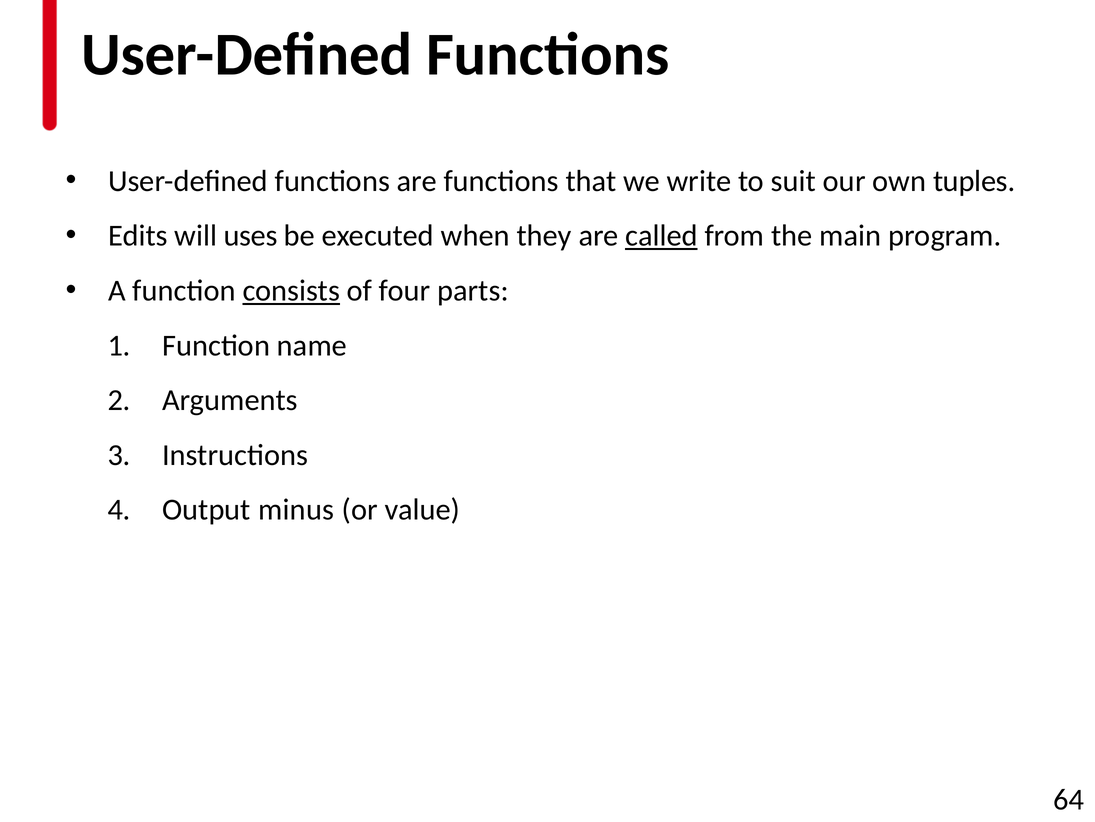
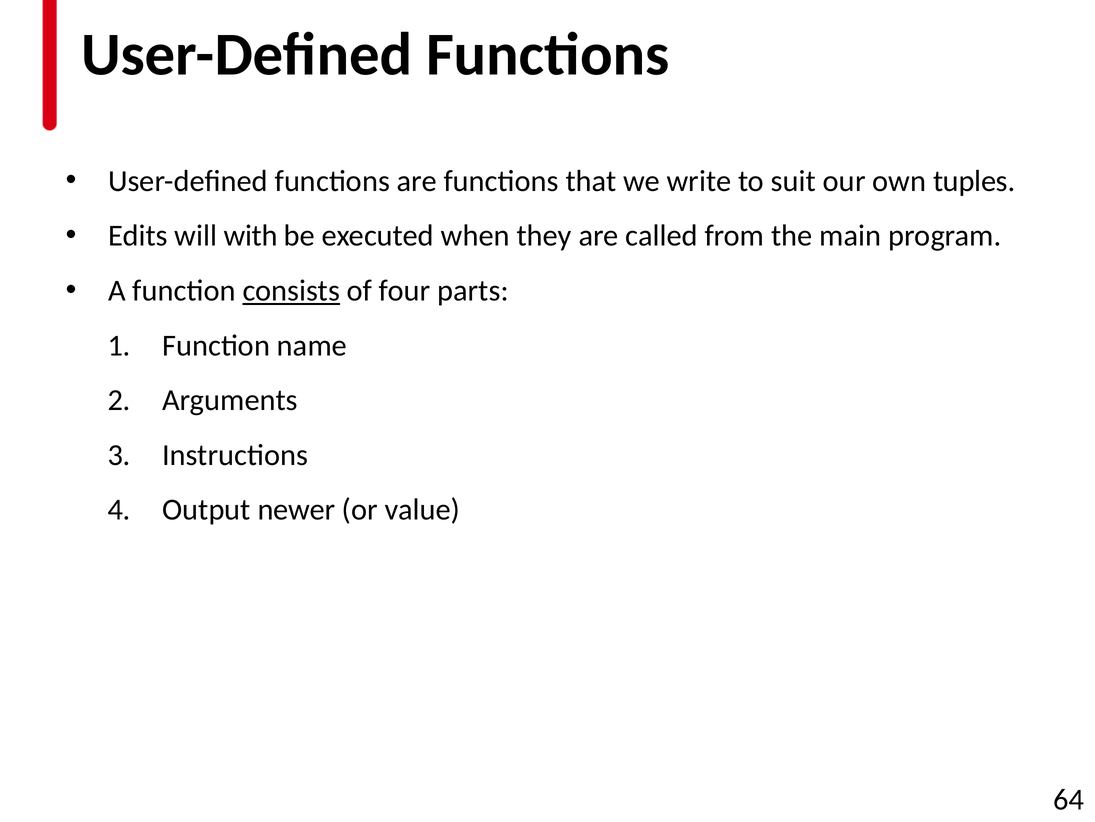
uses: uses -> with (251, 236)
called underline: present -> none (661, 236)
minus: minus -> newer (296, 509)
